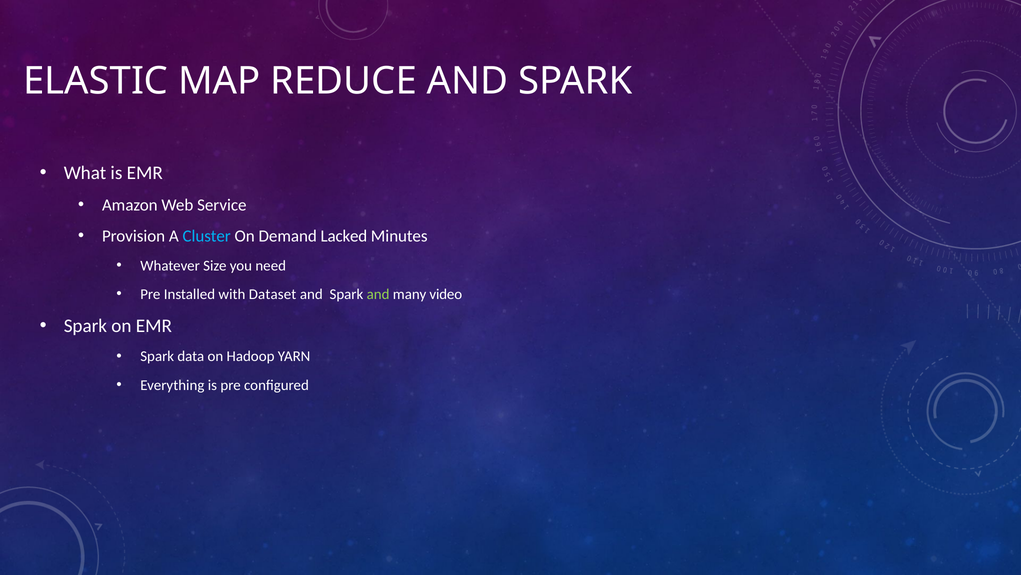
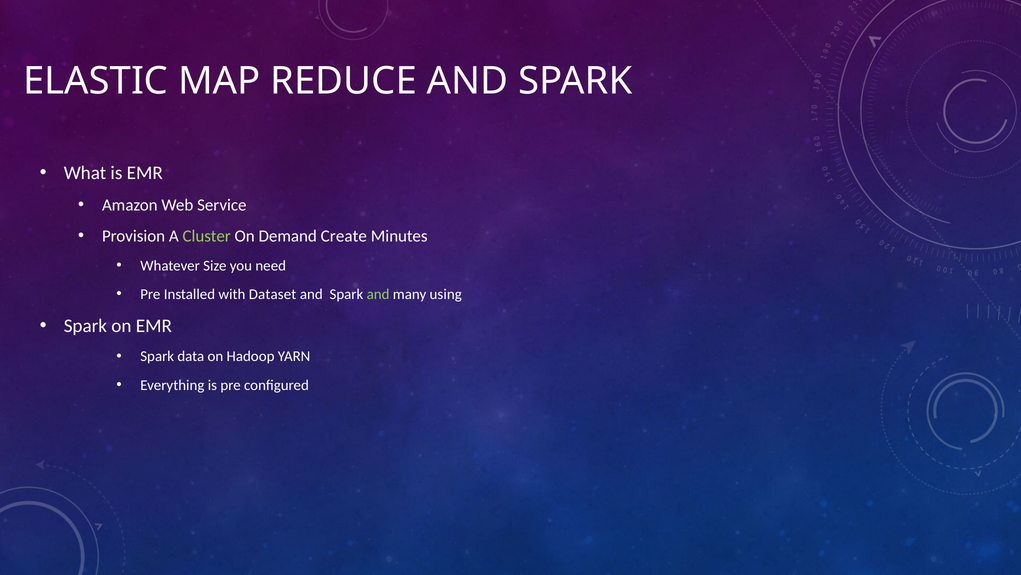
Cluster colour: light blue -> light green (207, 236)
Lacked: Lacked -> Create (344, 236)
video: video -> using (446, 294)
